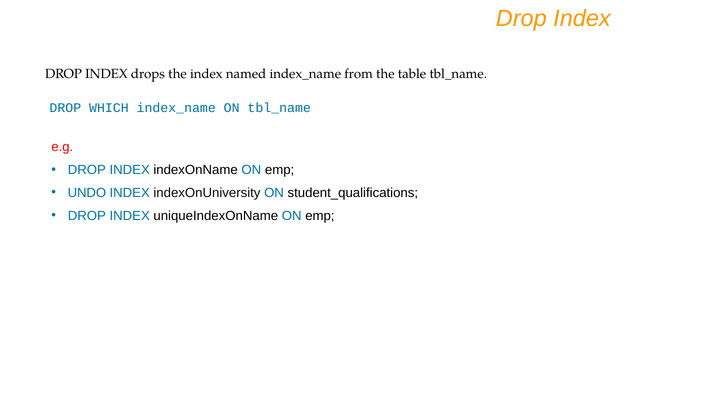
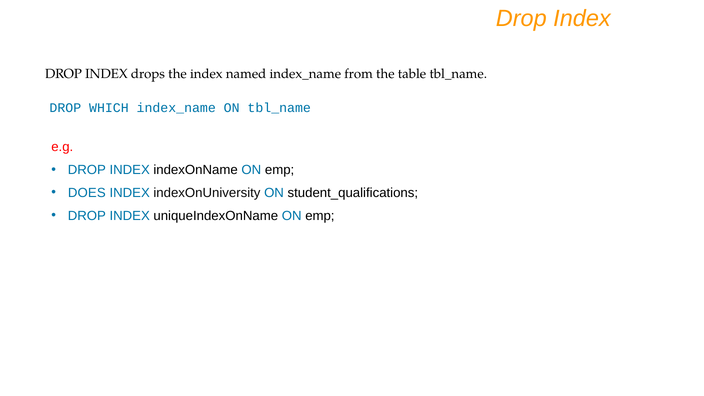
UNDO: UNDO -> DOES (87, 193)
